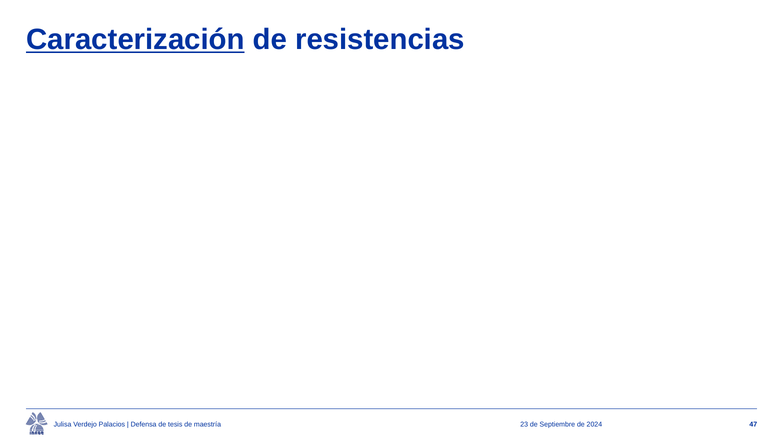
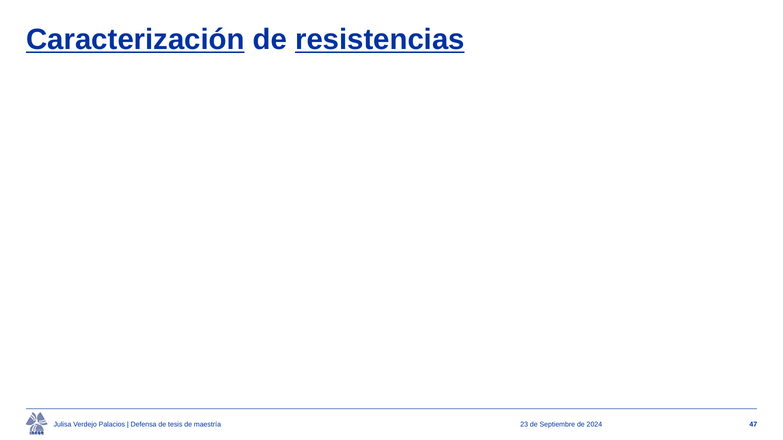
resistencias underline: none -> present (380, 40)
